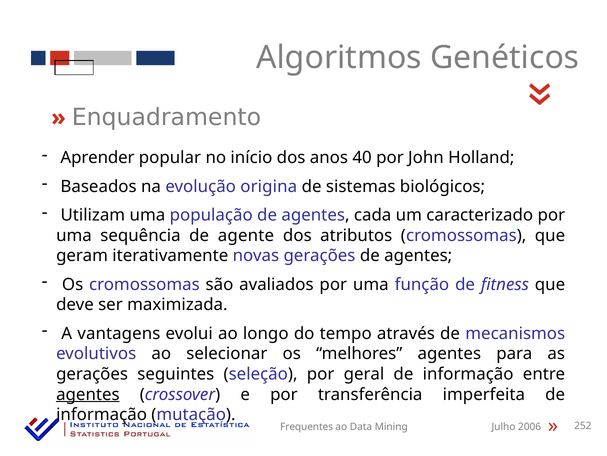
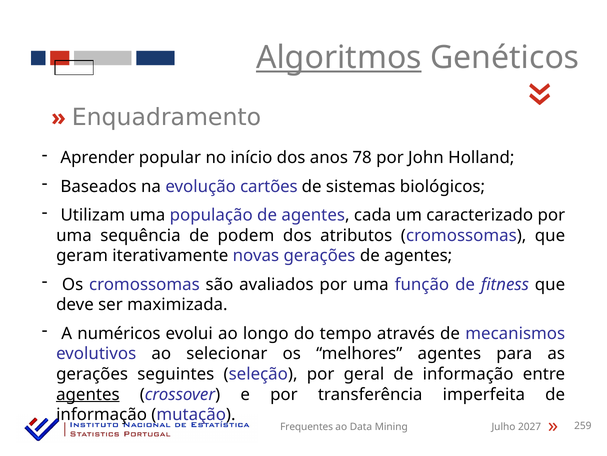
Algoritmos underline: none -> present (339, 57)
40: 40 -> 78 (362, 158)
origina: origina -> cartões (269, 186)
agente: agente -> podem (246, 235)
vantagens: vantagens -> numéricos (119, 333)
2006: 2006 -> 2027 (530, 426)
252: 252 -> 259 (583, 425)
